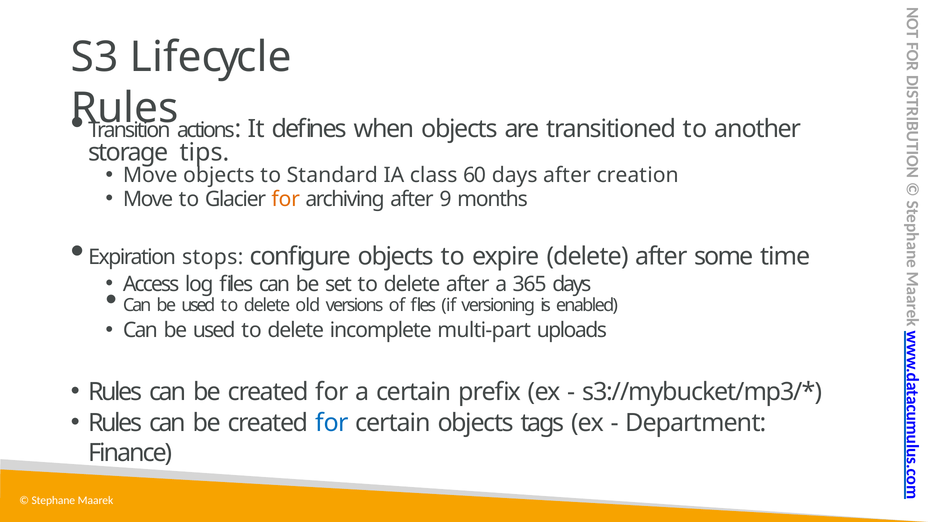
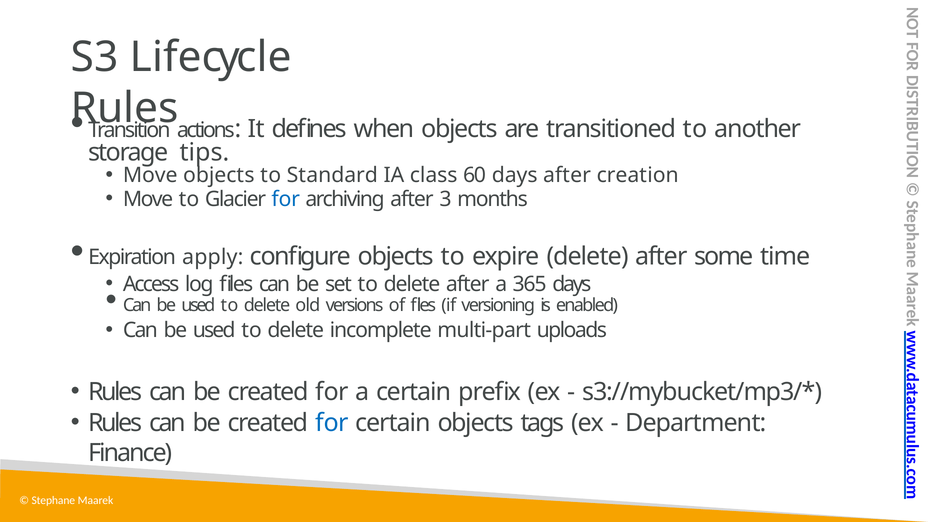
for colour: orange -> blue (286, 199)
9: 9 -> 3 (446, 199)
stops: stops -> apply (213, 257)
